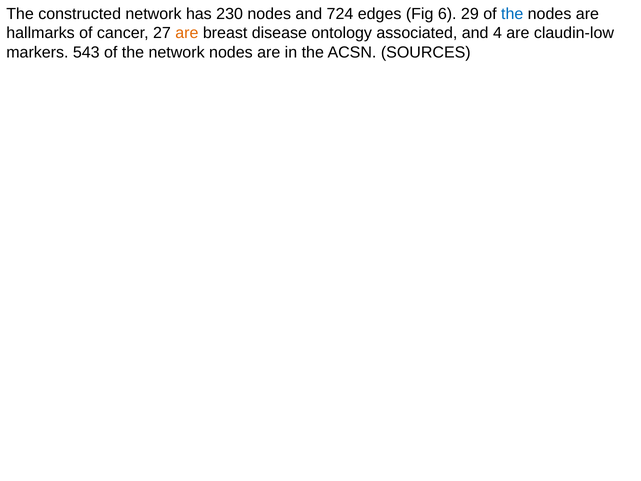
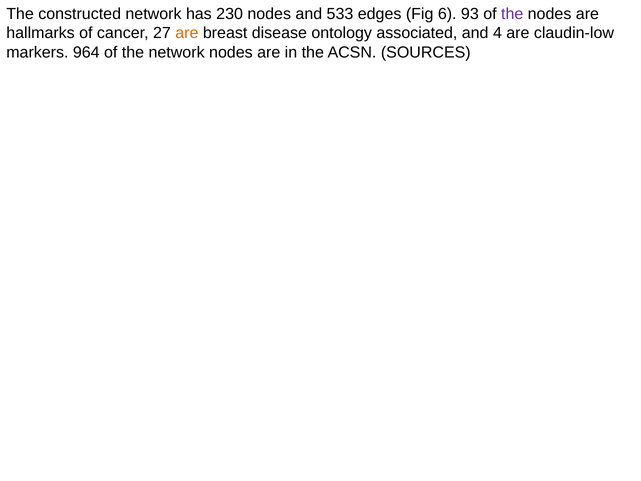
724: 724 -> 533 (340, 14)
29: 29 -> 93 (470, 14)
the colour: blue -> purple (512, 14)
543: 543 -> 964 (86, 52)
